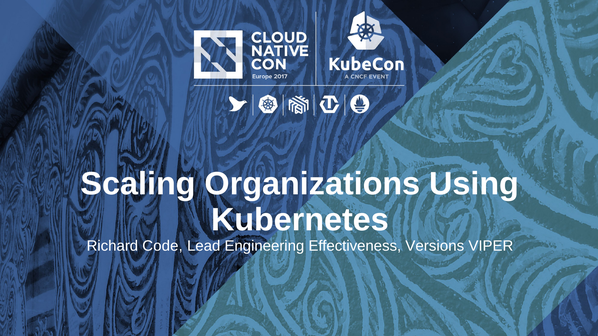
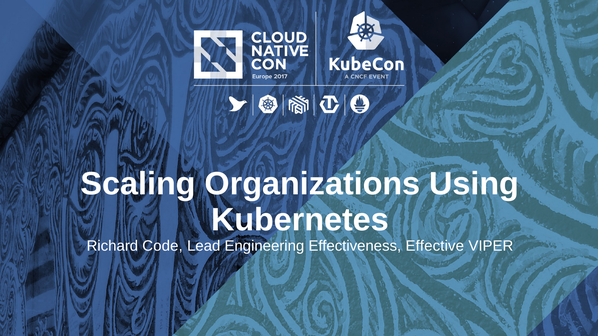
Versions: Versions -> Effective (435, 246)
